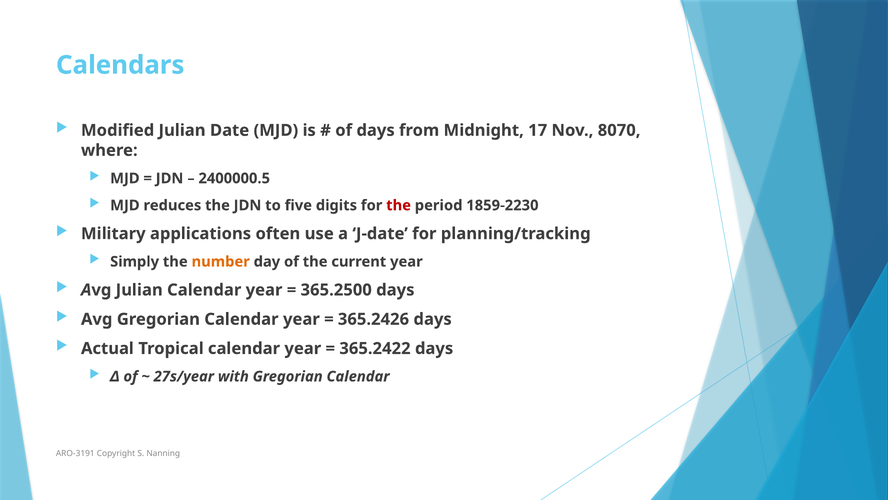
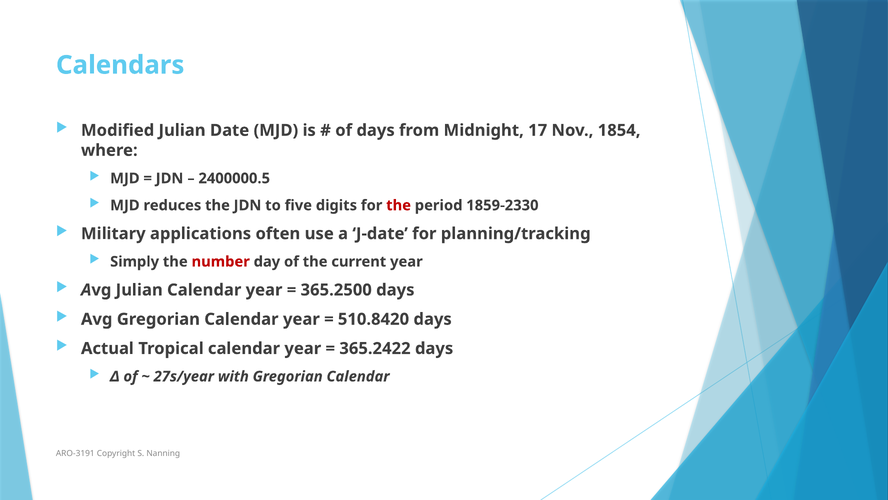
8070: 8070 -> 1854 (619, 130)
1859-2230: 1859-2230 -> 1859-2330 (502, 205)
number colour: orange -> red (221, 261)
365.2426: 365.2426 -> 510.8420 (373, 319)
